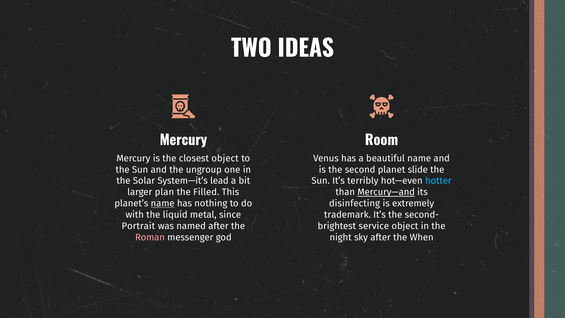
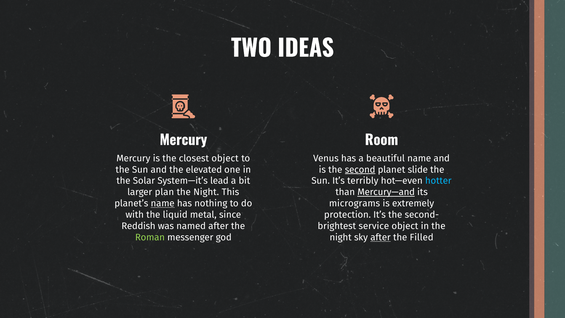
ungroup: ungroup -> elevated (204, 169)
second underline: none -> present (360, 169)
Filled: Filled -> Night (206, 192)
disinfecting: disinfecting -> micrograms (355, 203)
trademark: trademark -> protection (347, 215)
Portrait: Portrait -> Reddish (138, 226)
Roman colour: pink -> light green (150, 237)
after underline: none -> present (381, 237)
When: When -> Filled (422, 237)
